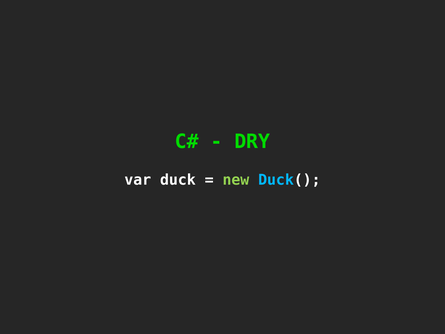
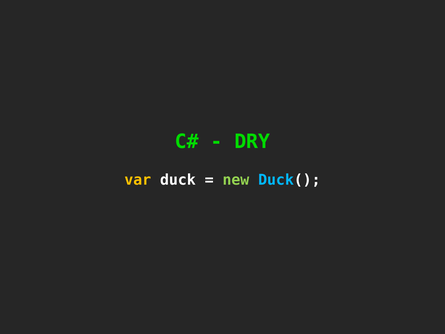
var colour: white -> yellow (138, 180)
